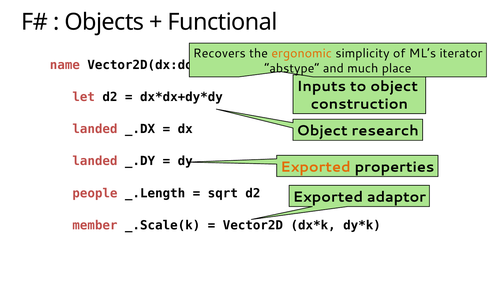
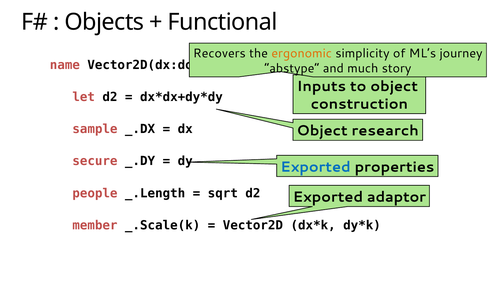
iterator: iterator -> journey (461, 53)
place: place -> story (397, 68)
landed: landed -> sample (95, 129)
landed: landed -> secure (95, 161)
Exported colour: orange -> blue (316, 166)
